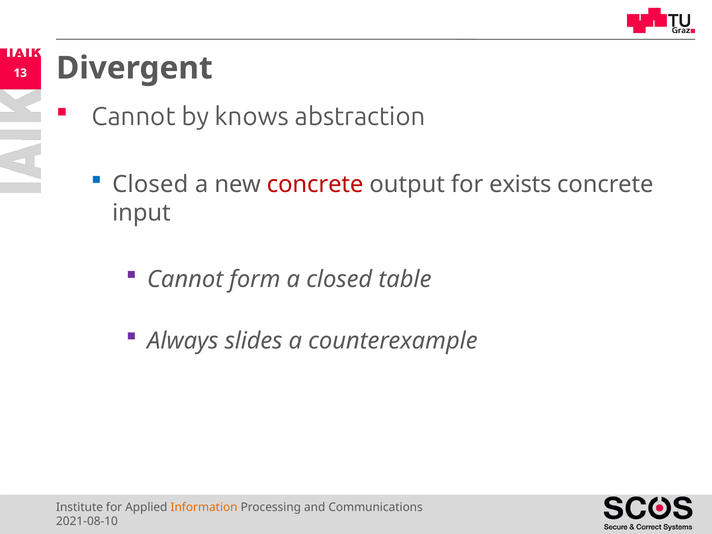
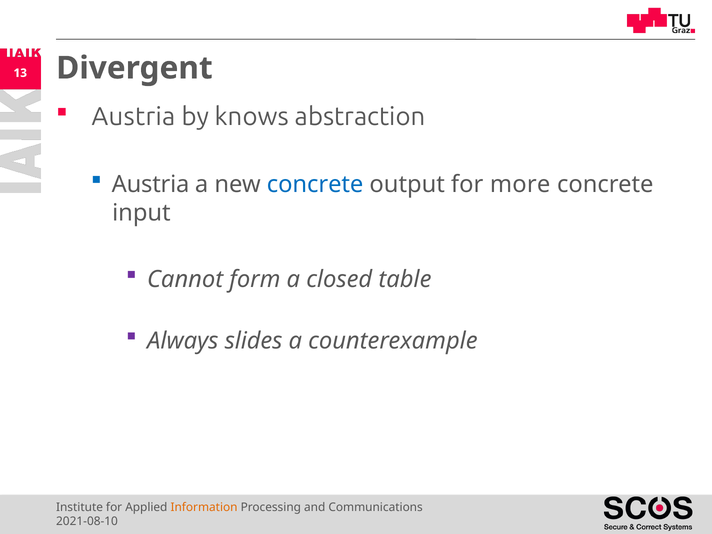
Cannot: Cannot -> Austria (134, 117)
Closed: Closed -> Austria (151, 184)
concrete colour: red -> blue (315, 184)
exists: exists -> more (520, 184)
